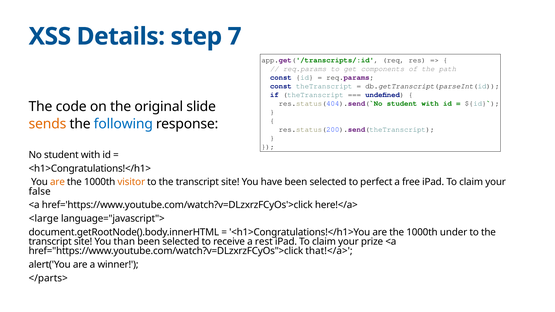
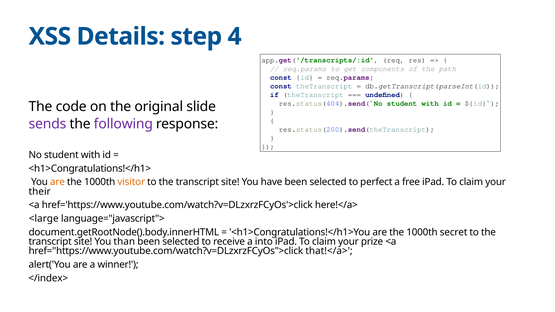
7: 7 -> 4 (235, 36)
sends colour: orange -> purple (47, 124)
following colour: blue -> purple (123, 124)
false: false -> their (40, 192)
under: under -> secret (454, 232)
rest: rest -> into (264, 242)
</parts>: </parts> -> </index> (48, 278)
